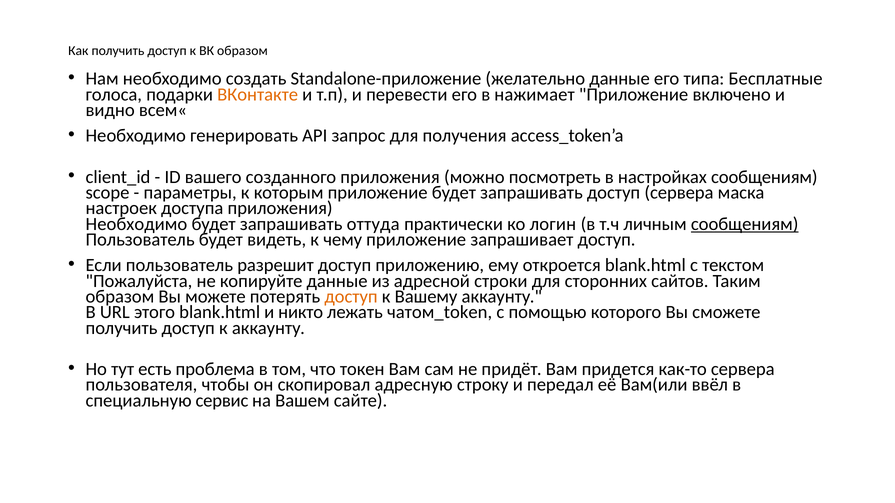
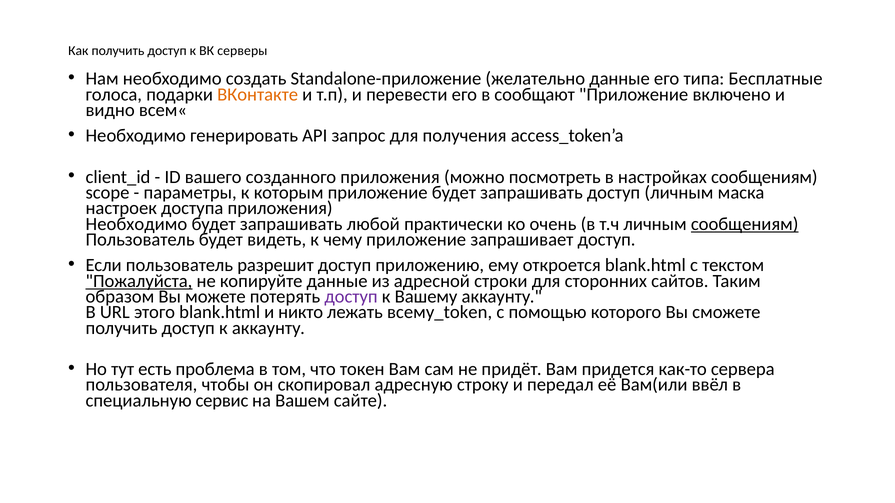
ВК образом: образом -> серверы (242, 51)
нажимает: нажимает -> сообщают (535, 95)
доступ сервера: сервера -> личным (679, 193)
оттуда: оттуда -> любой (373, 224)
логин: логин -> очень (553, 224)
Пожалуйста underline: none -> present (139, 281)
доступ colour: orange -> purple (351, 297)
чатом_token: чатом_token -> всему_token (440, 312)
